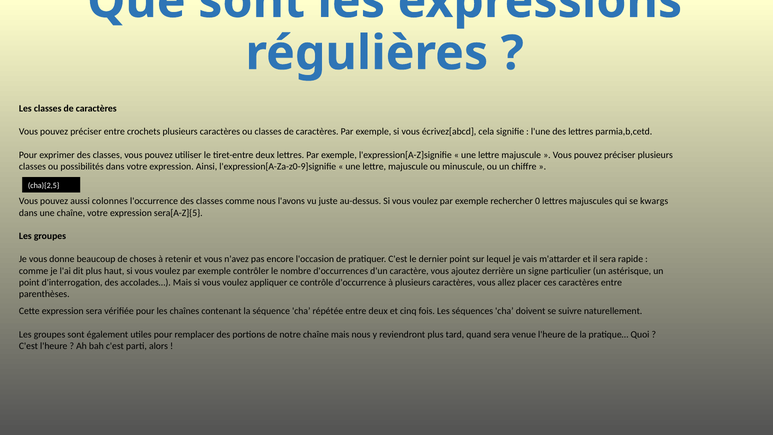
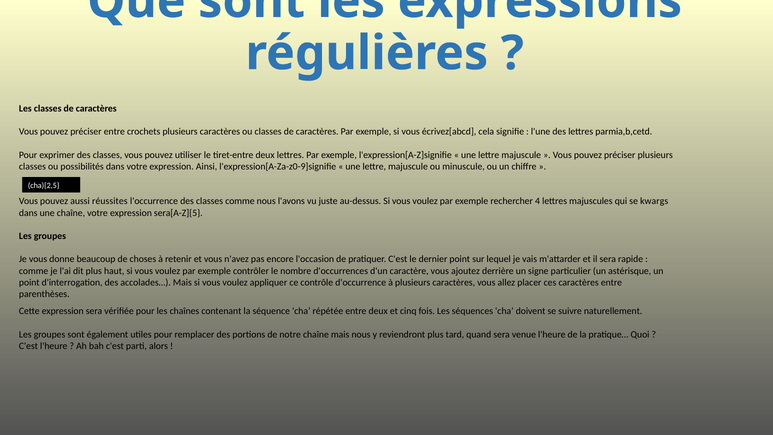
colonnes: colonnes -> réussites (110, 201)
0: 0 -> 4 (537, 201)
